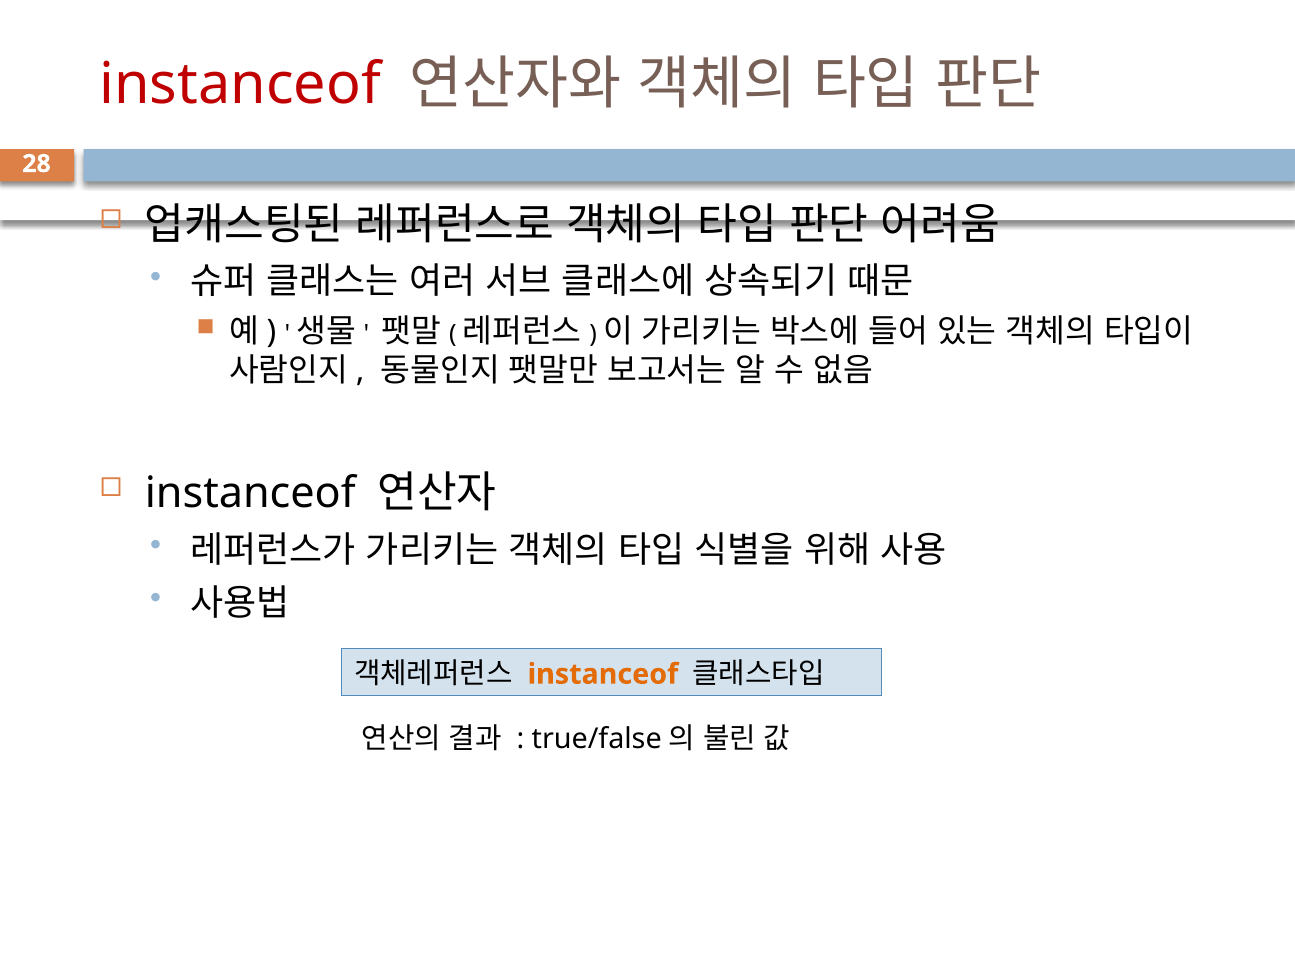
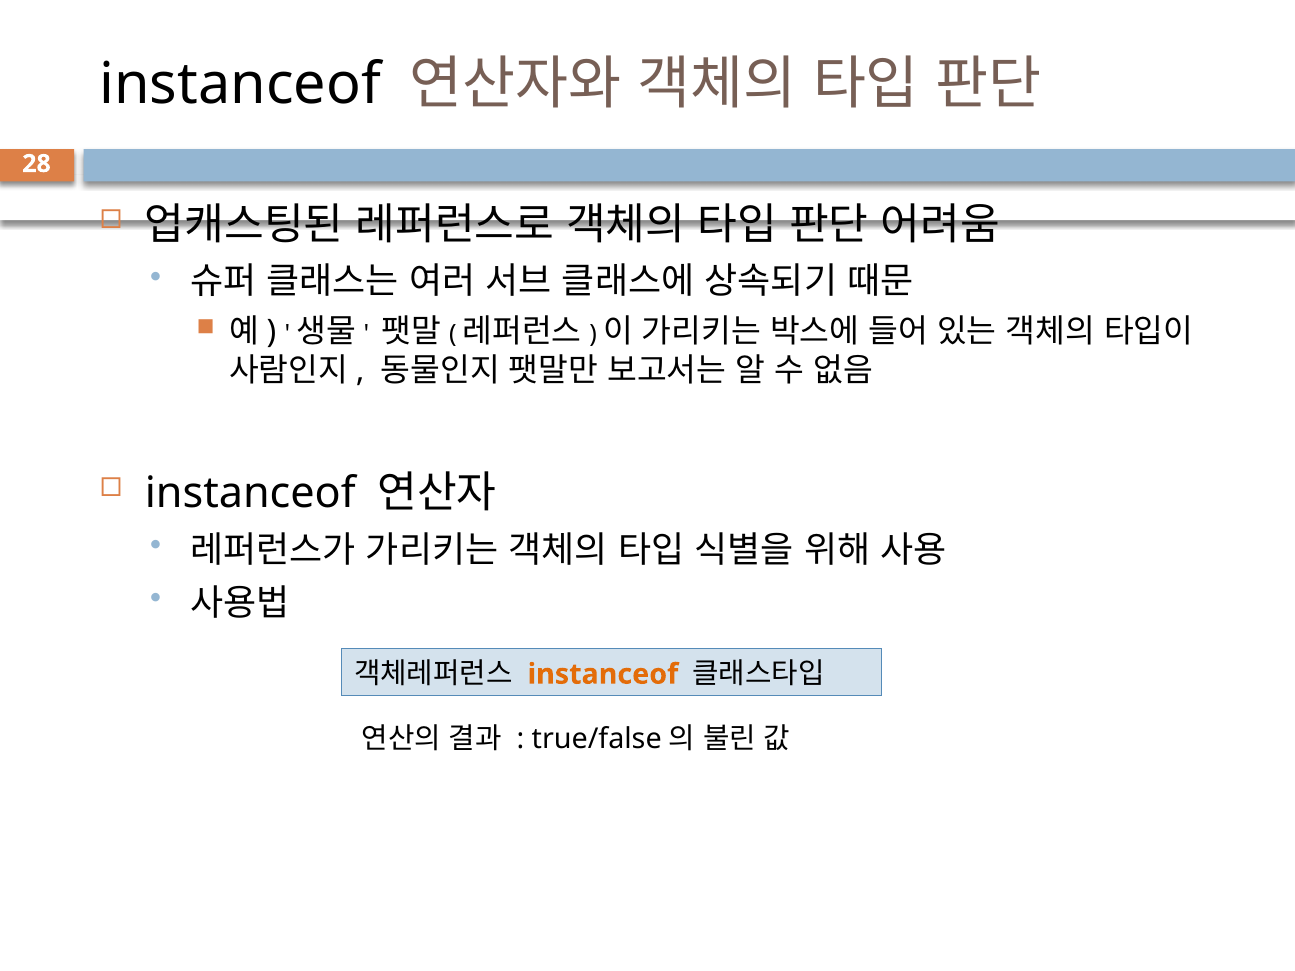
instanceof colour: red -> black (240, 85)
